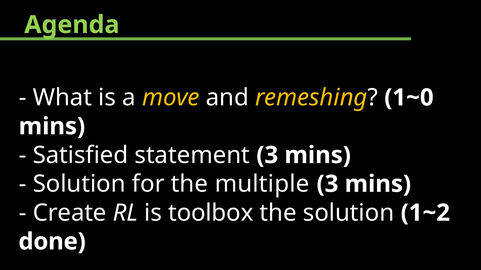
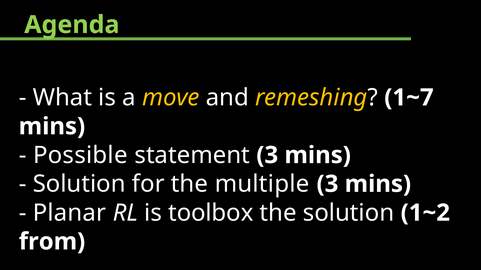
1~0: 1~0 -> 1~7 (409, 98)
Satisfied: Satisfied -> Possible (80, 155)
Create: Create -> Planar (69, 213)
done: done -> from (52, 242)
